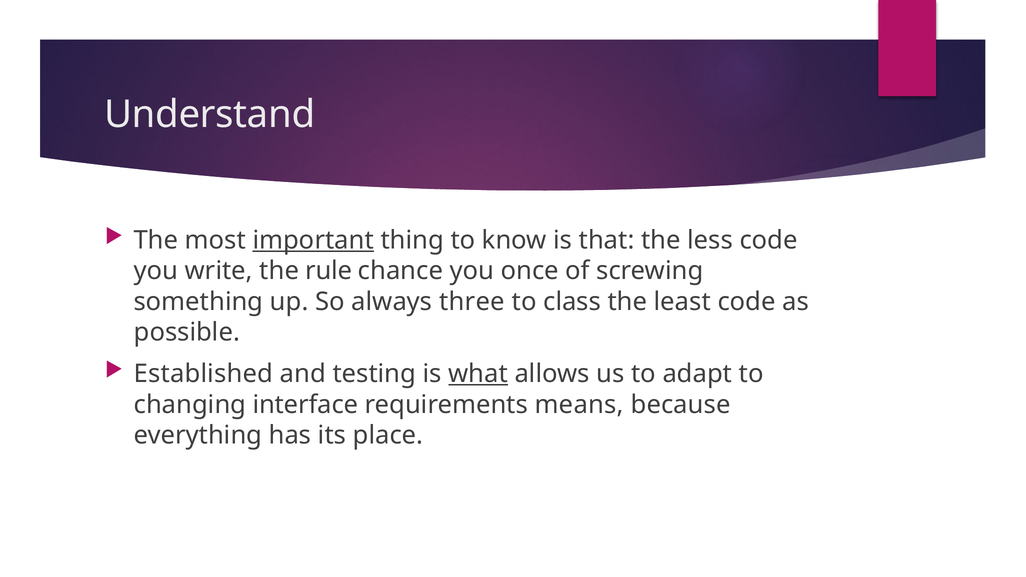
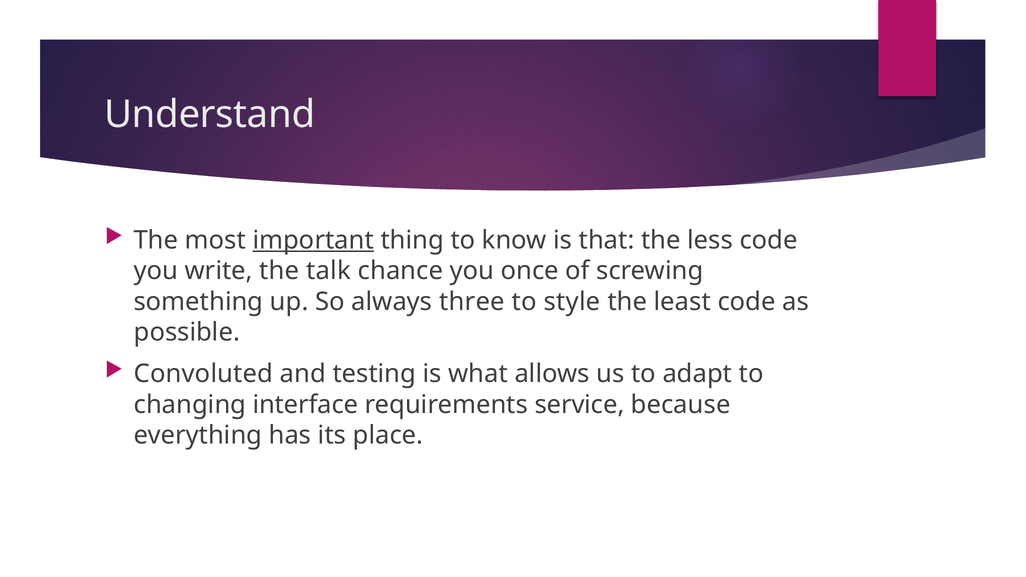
rule: rule -> talk (328, 271)
class: class -> style (572, 302)
Established: Established -> Convoluted (203, 374)
what underline: present -> none (478, 374)
means: means -> service (579, 405)
